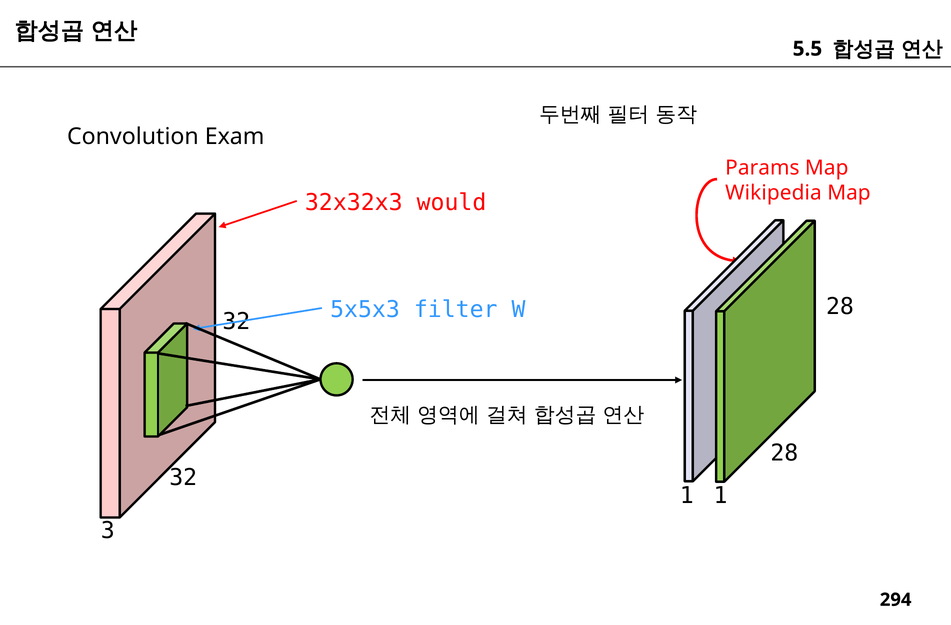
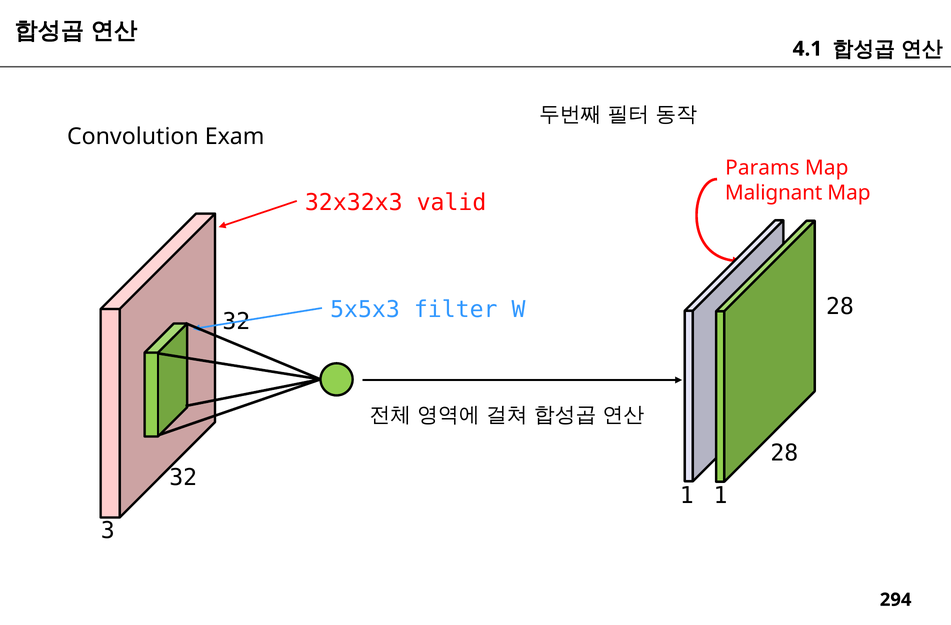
5.5: 5.5 -> 4.1 (807, 49)
Wikipedia: Wikipedia -> Malignant (774, 193)
would: would -> valid (452, 202)
